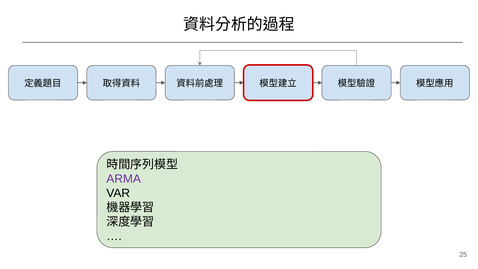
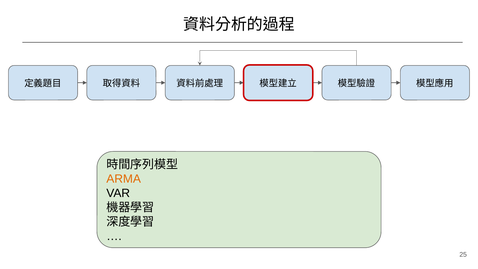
ARMA colour: purple -> orange (124, 179)
